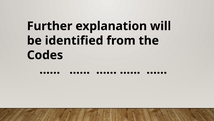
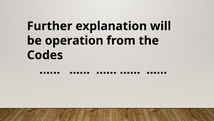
identified: identified -> operation (74, 40)
